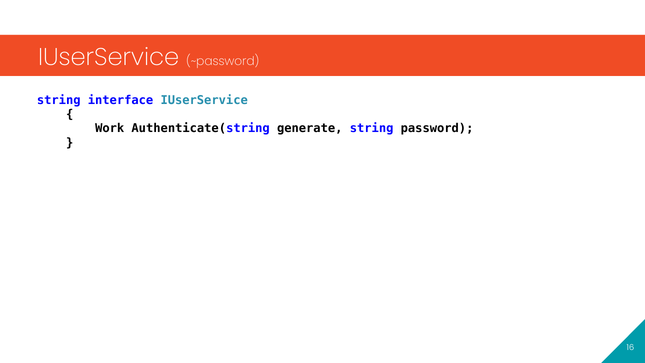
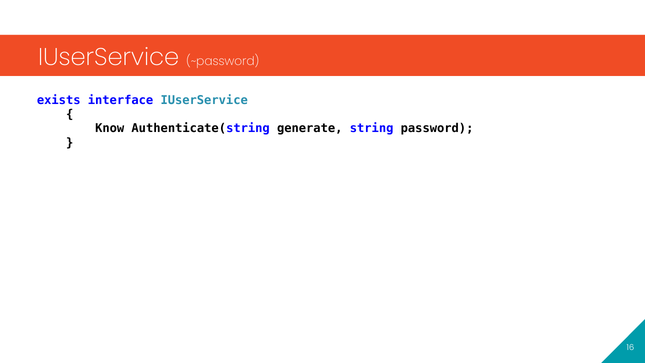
string: string -> exists (59, 100)
Work: Work -> Know (110, 128)
